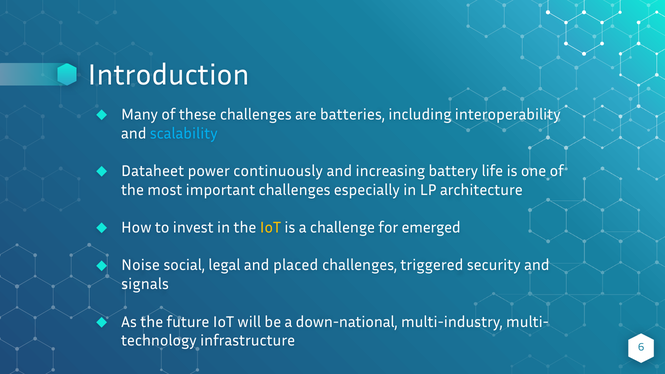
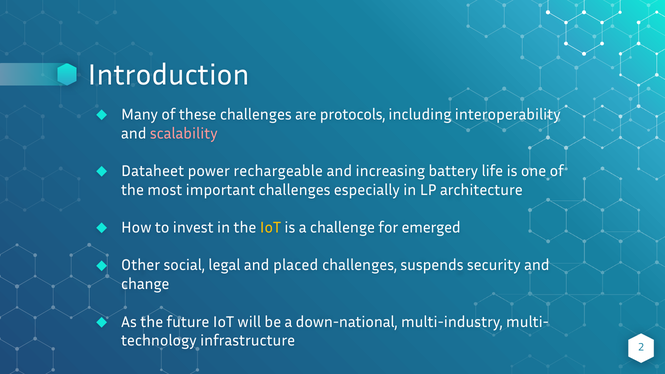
batteries: batteries -> protocols (353, 115)
scalability colour: light blue -> pink (184, 133)
continuously: continuously -> rechargeable (278, 171)
Noise: Noise -> Other (141, 265)
triggered: triggered -> suspends (432, 265)
signals: signals -> change (145, 284)
6: 6 -> 2 (641, 347)
